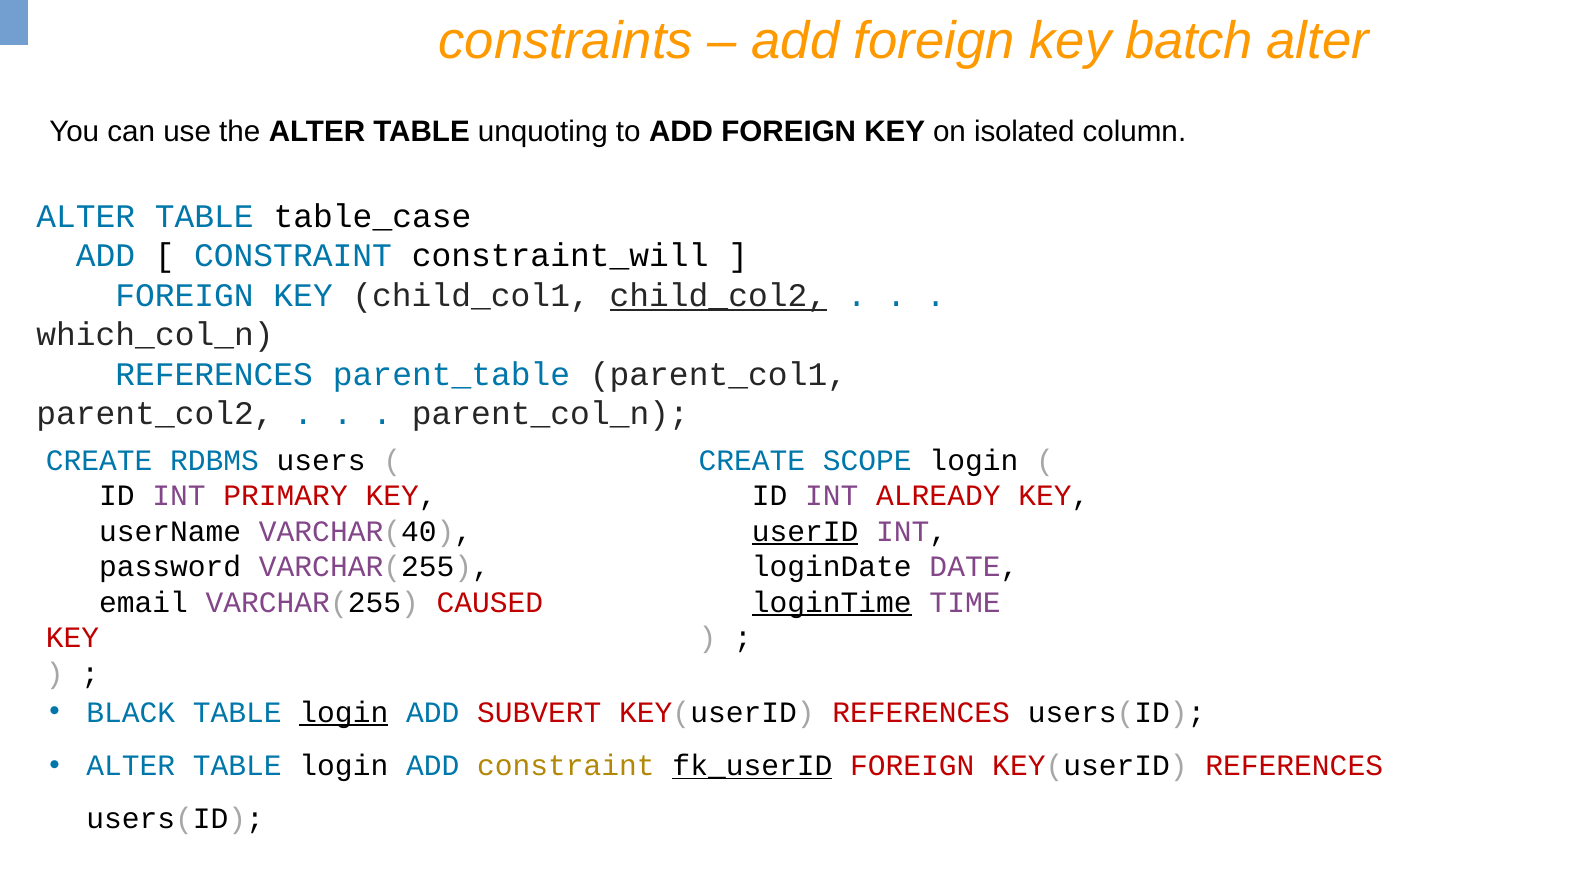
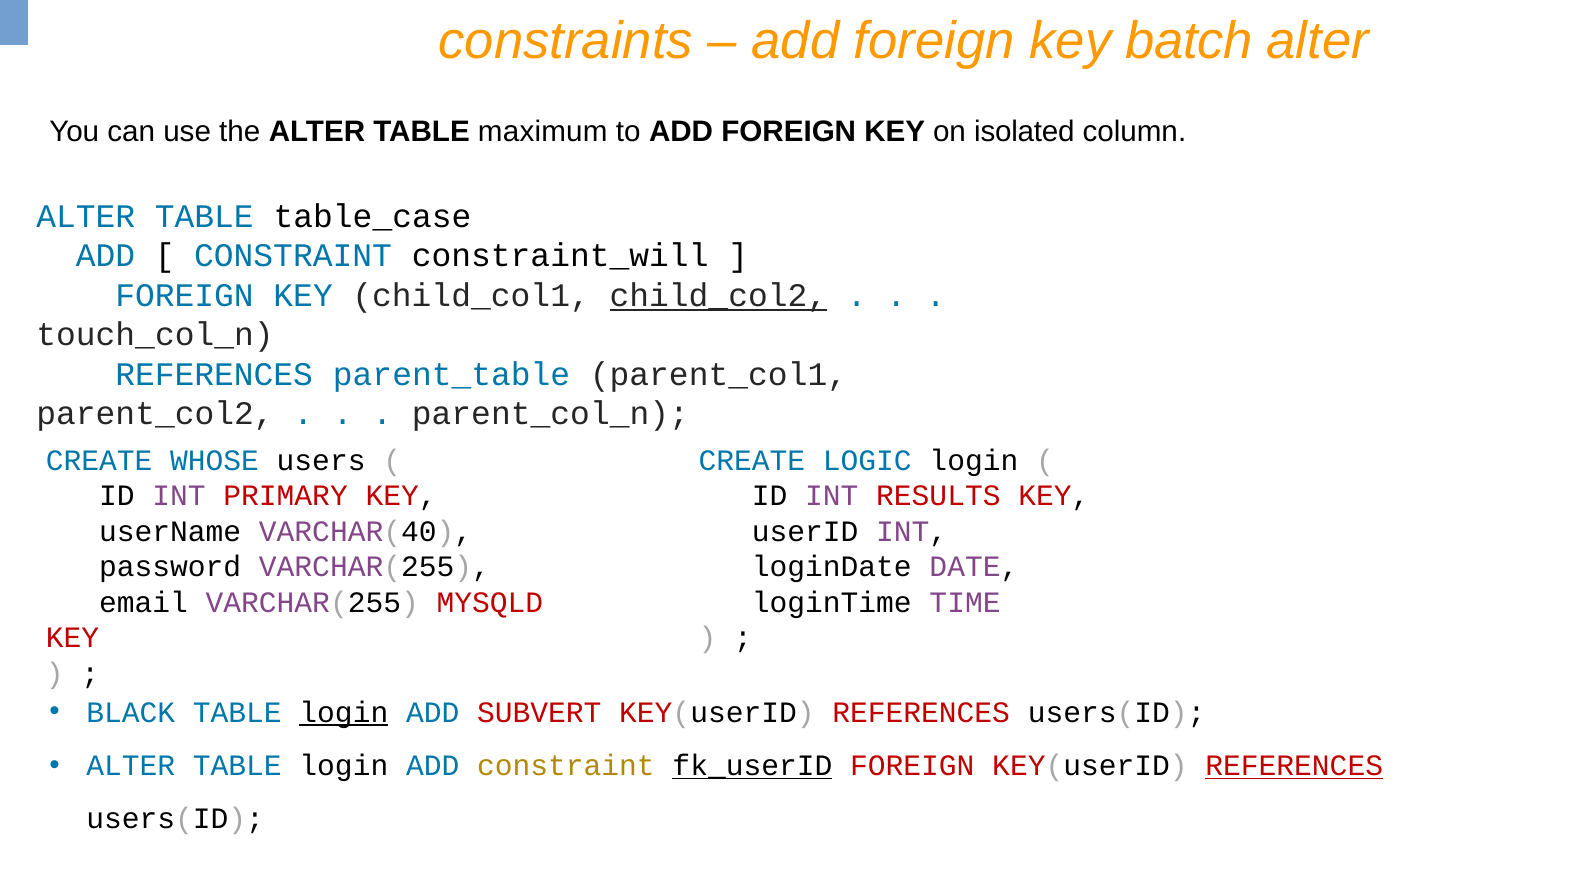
unquoting: unquoting -> maximum (543, 132)
which_col_n: which_col_n -> touch_col_n (155, 335)
RDBMS: RDBMS -> WHOSE (215, 460)
SCOPE: SCOPE -> LOGIC (867, 460)
ALREADY: ALREADY -> RESULTS (938, 496)
userID underline: present -> none (805, 531)
CAUSED: CAUSED -> MYSQLD (490, 602)
loginTime underline: present -> none (832, 602)
REFERENCES underline: none -> present (1294, 766)
